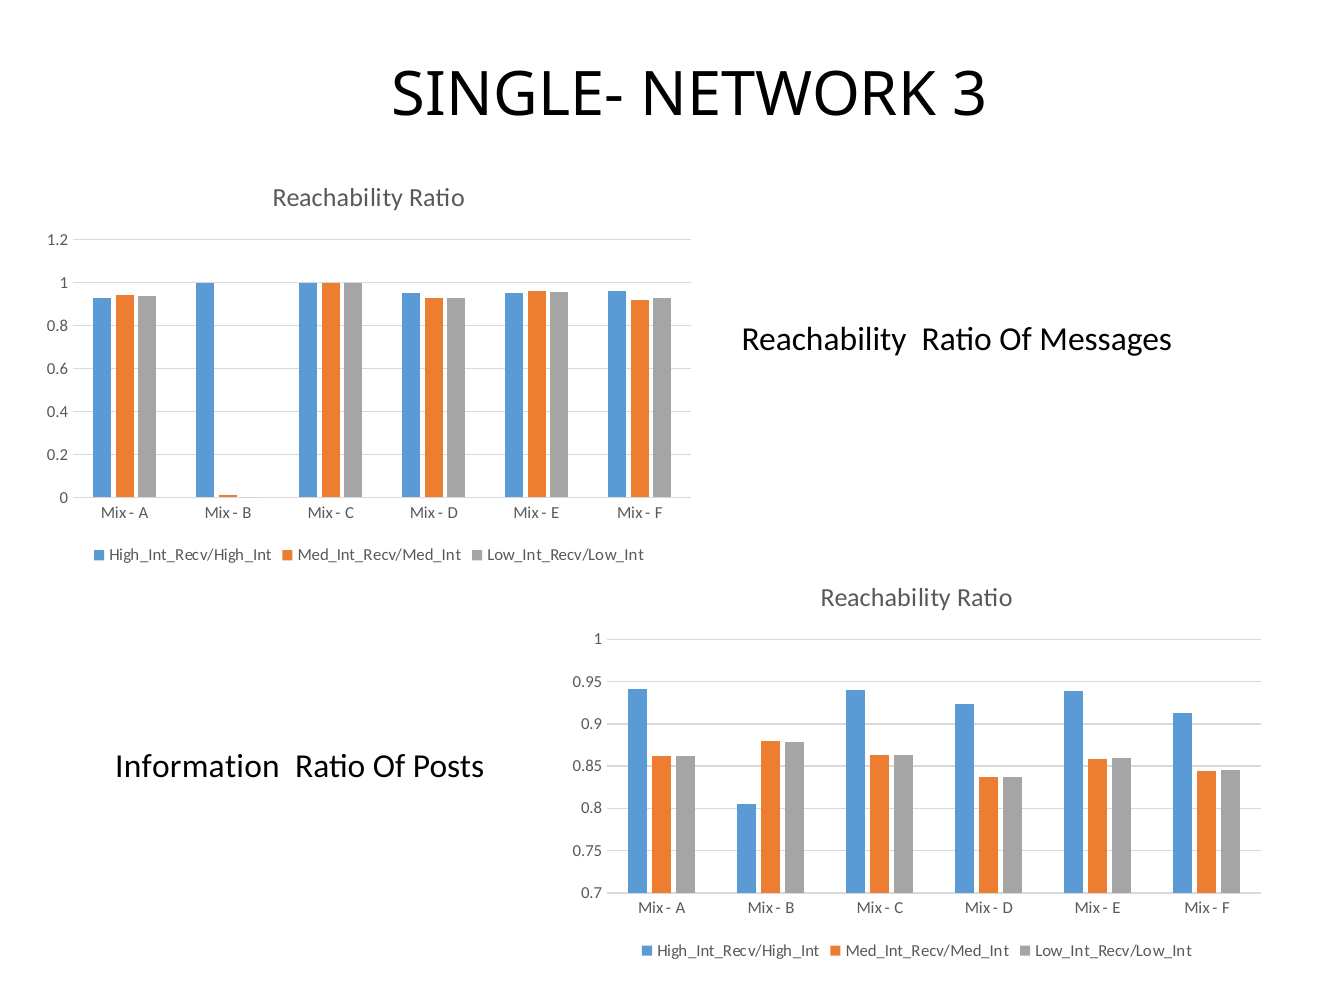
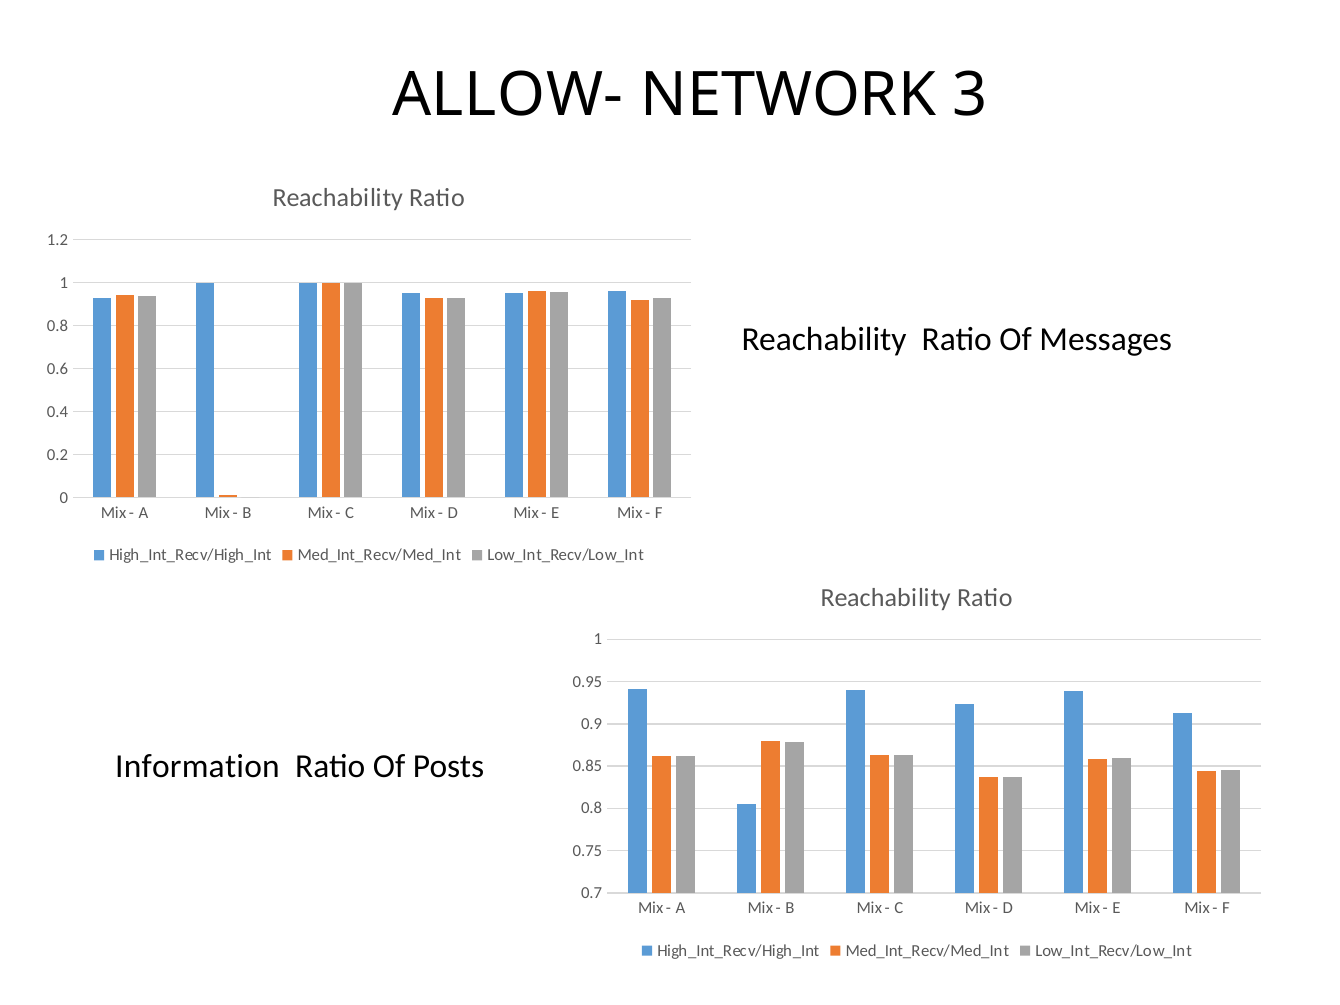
SINGLE-: SINGLE- -> ALLOW- (508, 96)
